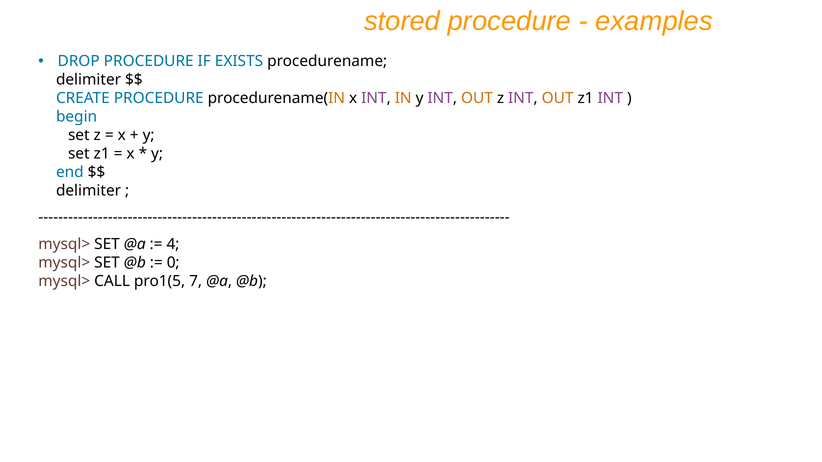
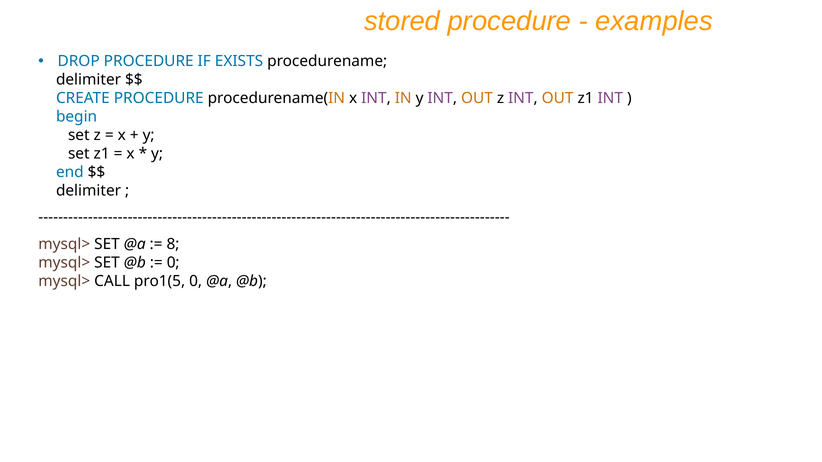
4: 4 -> 8 (173, 244)
pro1(5 7: 7 -> 0 (196, 281)
